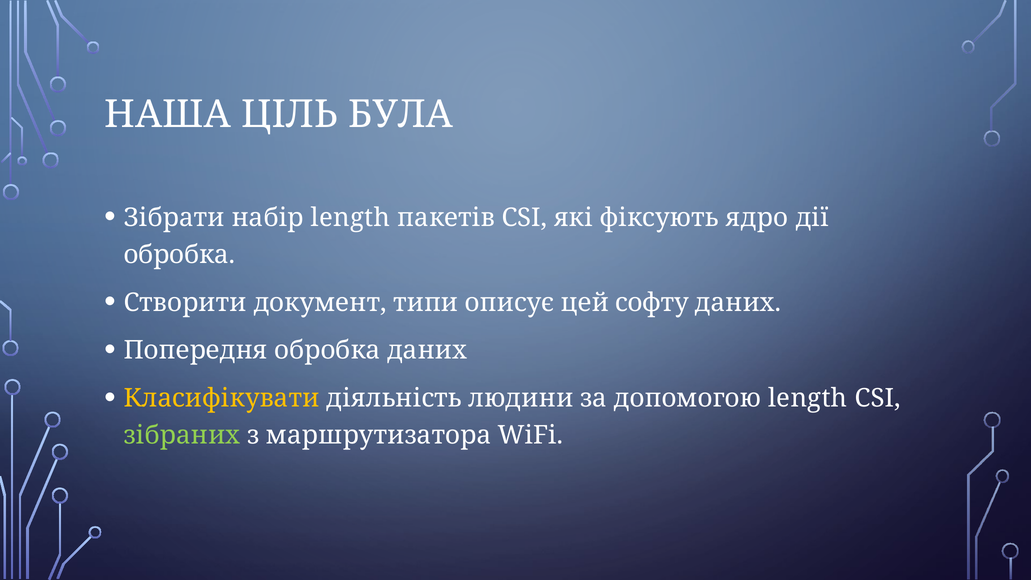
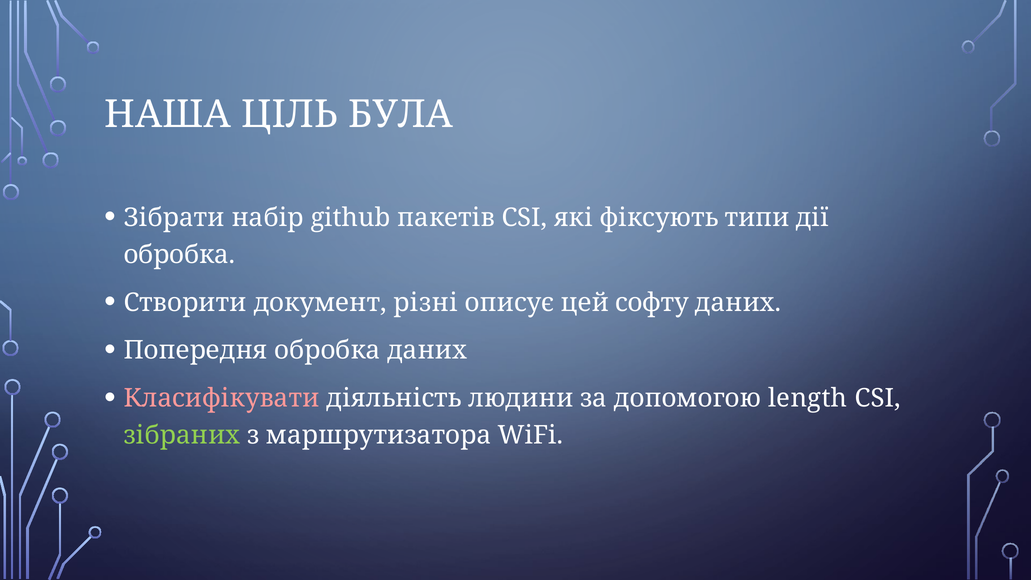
набір length: length -> github (351, 218)
ядро: ядро -> типи (757, 218)
типи: типи -> різні (426, 303)
Класифікувати colour: yellow -> pink (222, 398)
